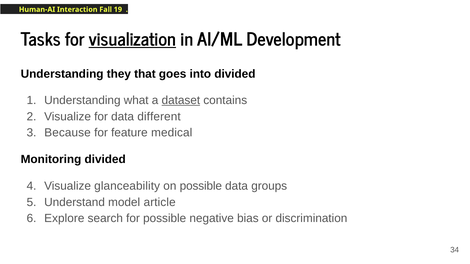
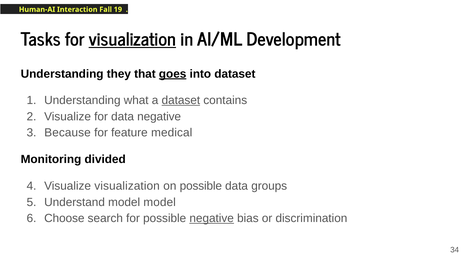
goes underline: none -> present (173, 74)
into divided: divided -> dataset (235, 74)
data different: different -> negative (159, 117)
Visualize glanceability: glanceability -> visualization (127, 186)
model article: article -> model (160, 202)
Explore: Explore -> Choose (64, 219)
negative underline: none -> present (212, 219)
